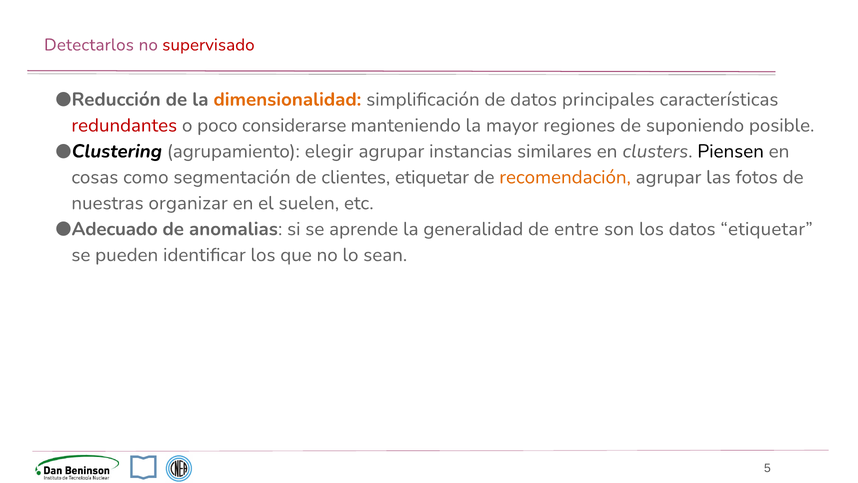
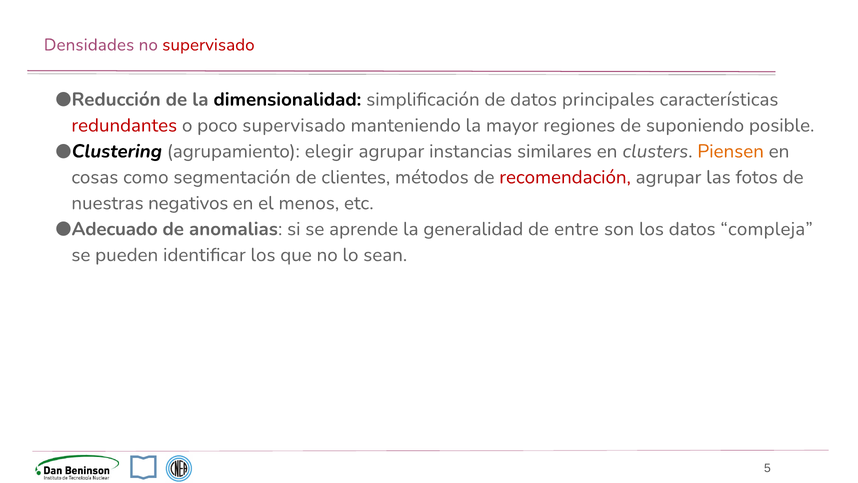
Detectarlos: Detectarlos -> Densidades (89, 45)
dimensionalidad colour: orange -> black (287, 99)
poco considerarse: considerarse -> supervisado (294, 125)
Piensen colour: black -> orange (731, 151)
clientes etiquetar: etiquetar -> métodos (432, 177)
recomendación colour: orange -> red (565, 177)
organizar: organizar -> negativos (188, 203)
suelen: suelen -> menos (309, 203)
datos etiquetar: etiquetar -> compleja (767, 229)
